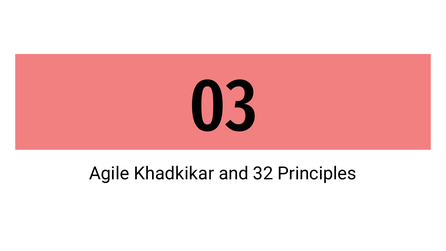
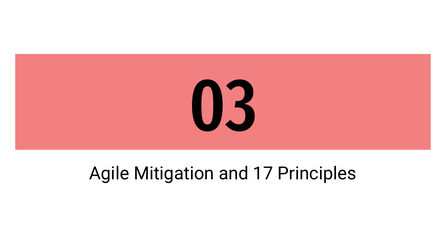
Khadkikar: Khadkikar -> Mitigation (174, 173)
32: 32 -> 17 (263, 173)
